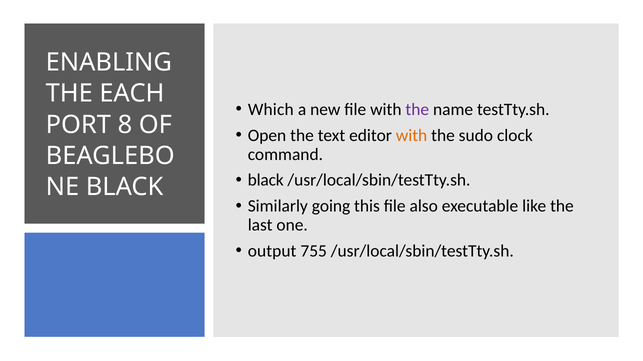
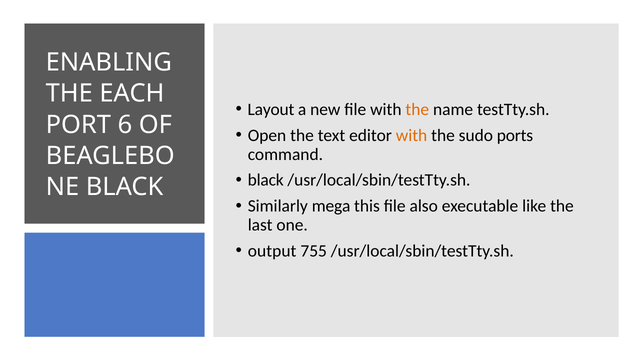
Which: Which -> Layout (271, 110)
the colour: purple -> orange (417, 110)
8: 8 -> 6 (125, 125)
clock: clock -> ports (515, 136)
going: going -> mega (331, 206)
